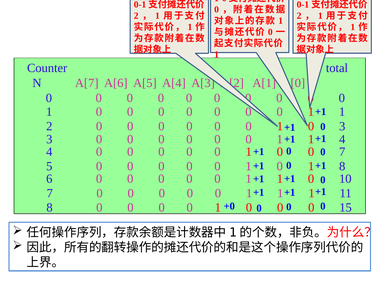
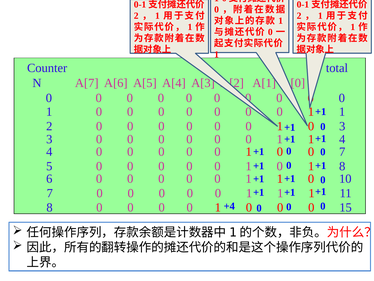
+0: +0 -> +4 (229, 206)
